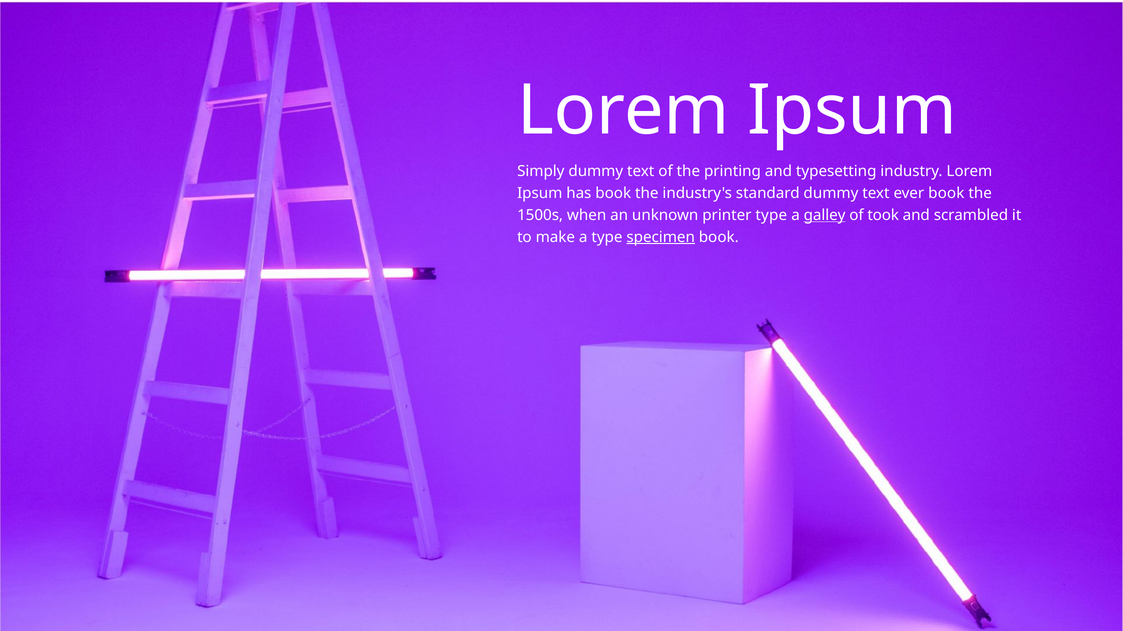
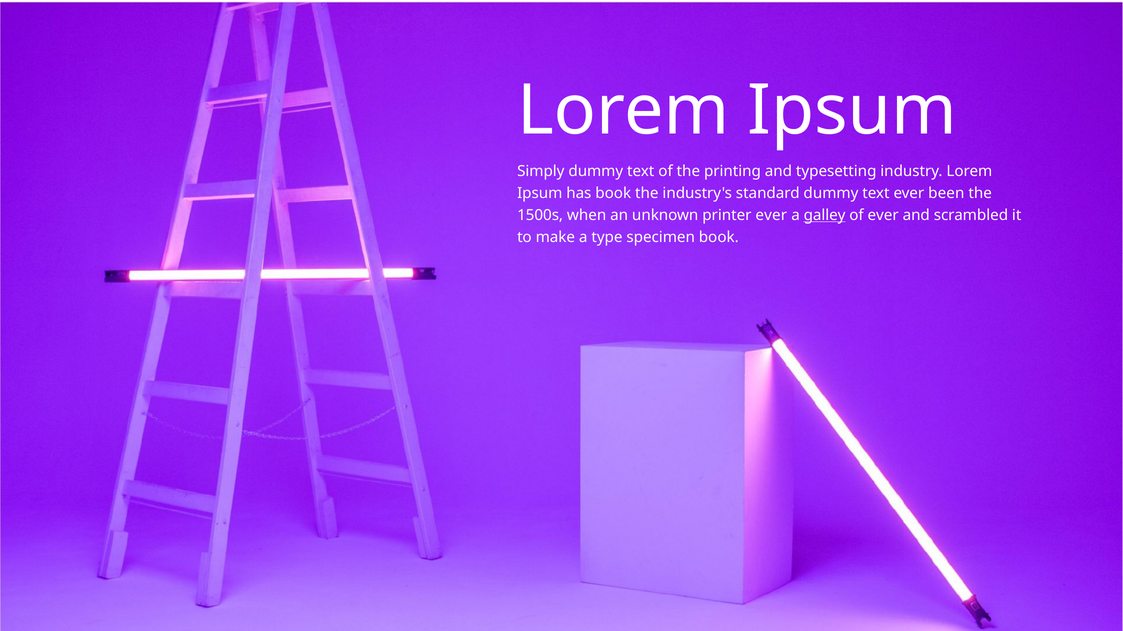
ever book: book -> been (946, 194)
printer type: type -> ever (771, 215)
of took: took -> ever (883, 215)
specimen underline: present -> none (661, 237)
